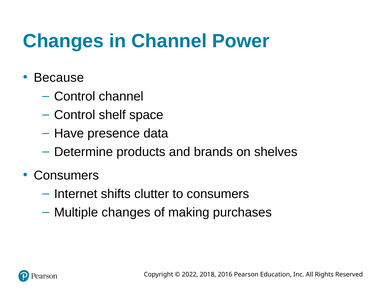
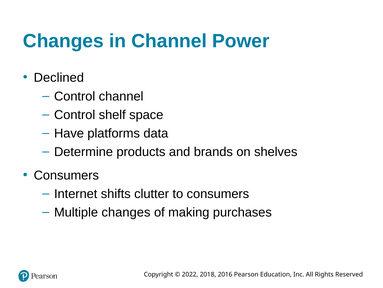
Because: Because -> Declined (59, 78)
presence: presence -> platforms (114, 133)
